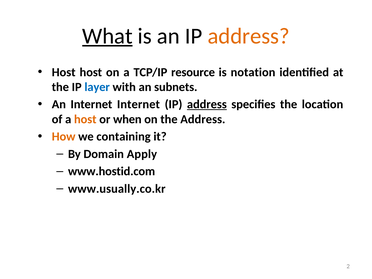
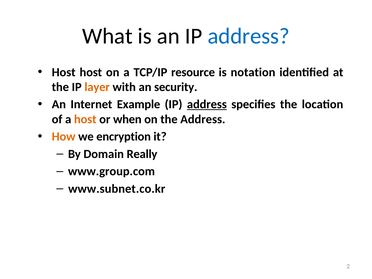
What underline: present -> none (107, 36)
address colour: orange -> blue (249, 36)
layer colour: blue -> orange (97, 87)
subnets: subnets -> security (176, 87)
Internet Internet: Internet -> Example (139, 104)
containing: containing -> encryption (124, 137)
Apply: Apply -> Really (142, 154)
www.hostid.com: www.hostid.com -> www.group.com (111, 171)
www.usually.co.kr: www.usually.co.kr -> www.subnet.co.kr (117, 189)
